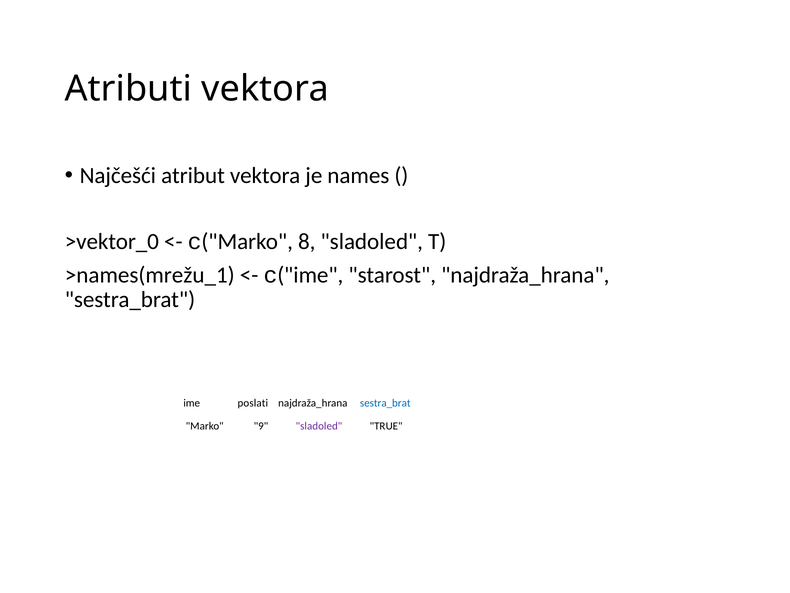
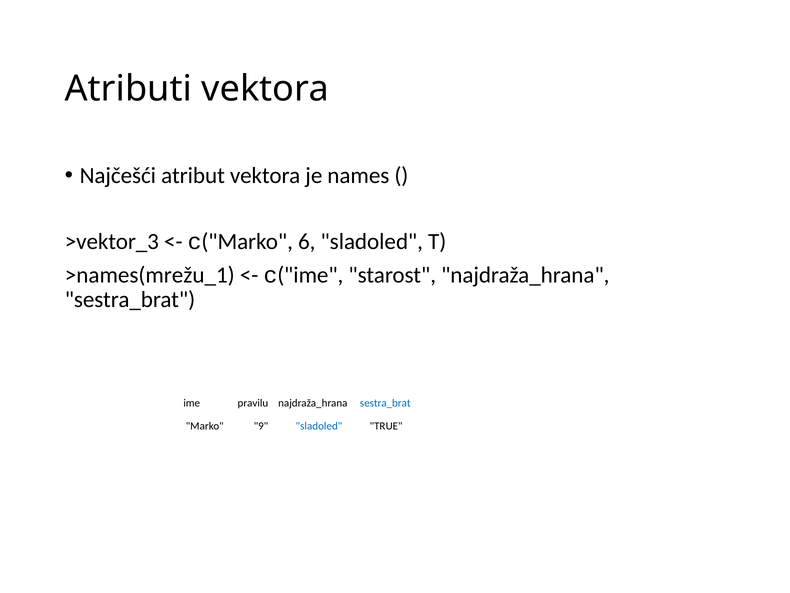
>vektor_0: >vektor_0 -> >vektor_3 (112, 242)
8: 8 -> 6 (307, 242)
poslati: poslati -> pravilu (253, 403)
sladoled colour: purple -> blue (319, 426)
